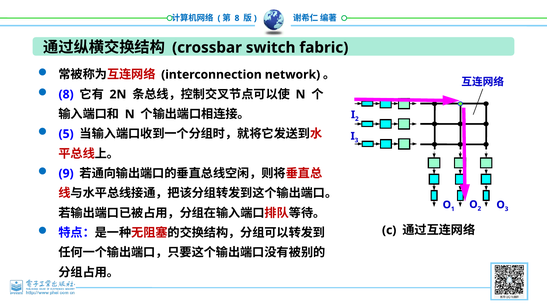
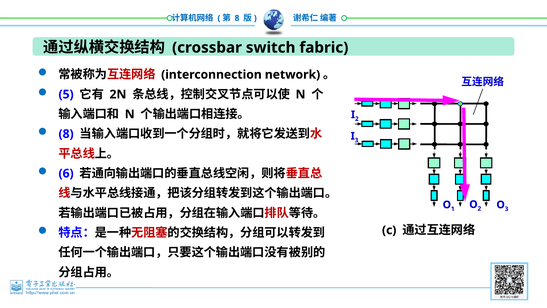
8: 8 -> 5 (66, 94)
5: 5 -> 8 (66, 134)
9: 9 -> 6 (66, 173)
